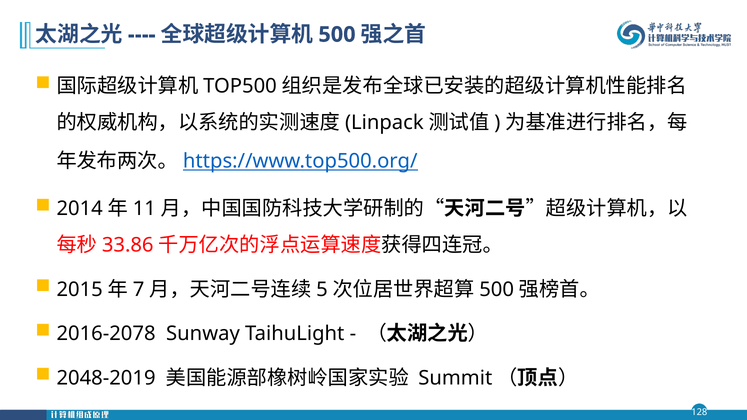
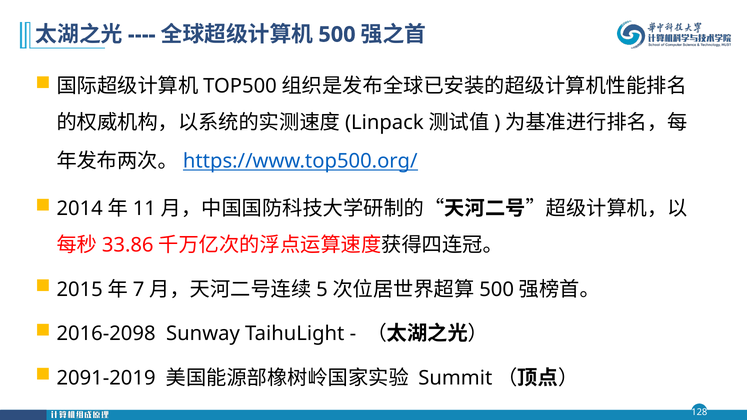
2016-2078: 2016-2078 -> 2016-2098 (106, 334)
2048-2019: 2048-2019 -> 2091-2019 (106, 378)
